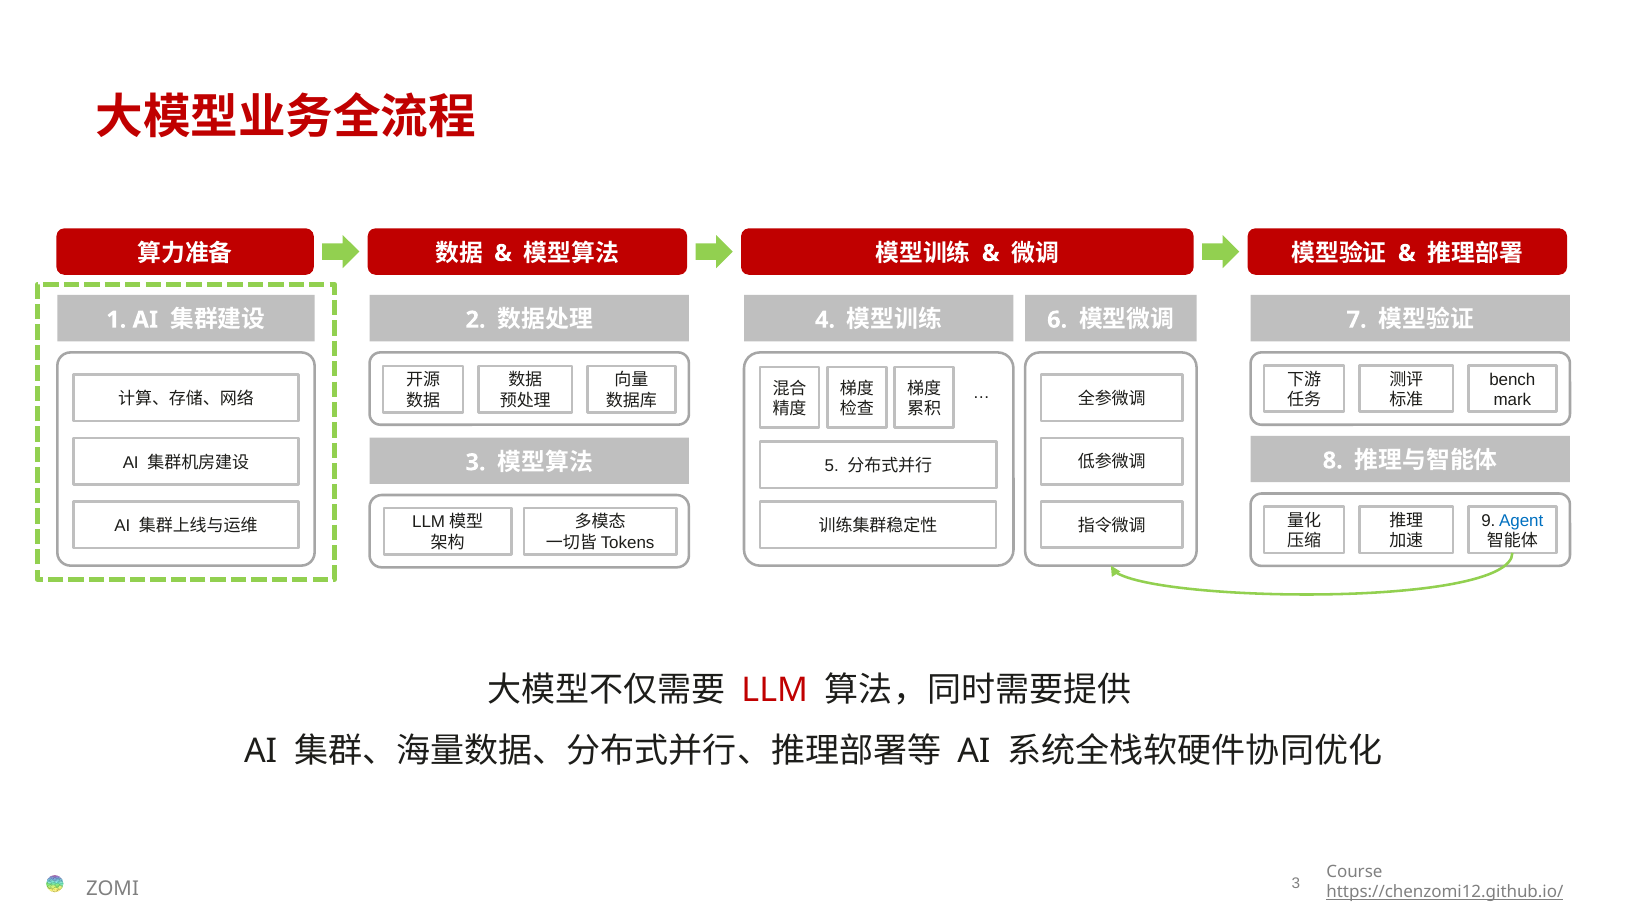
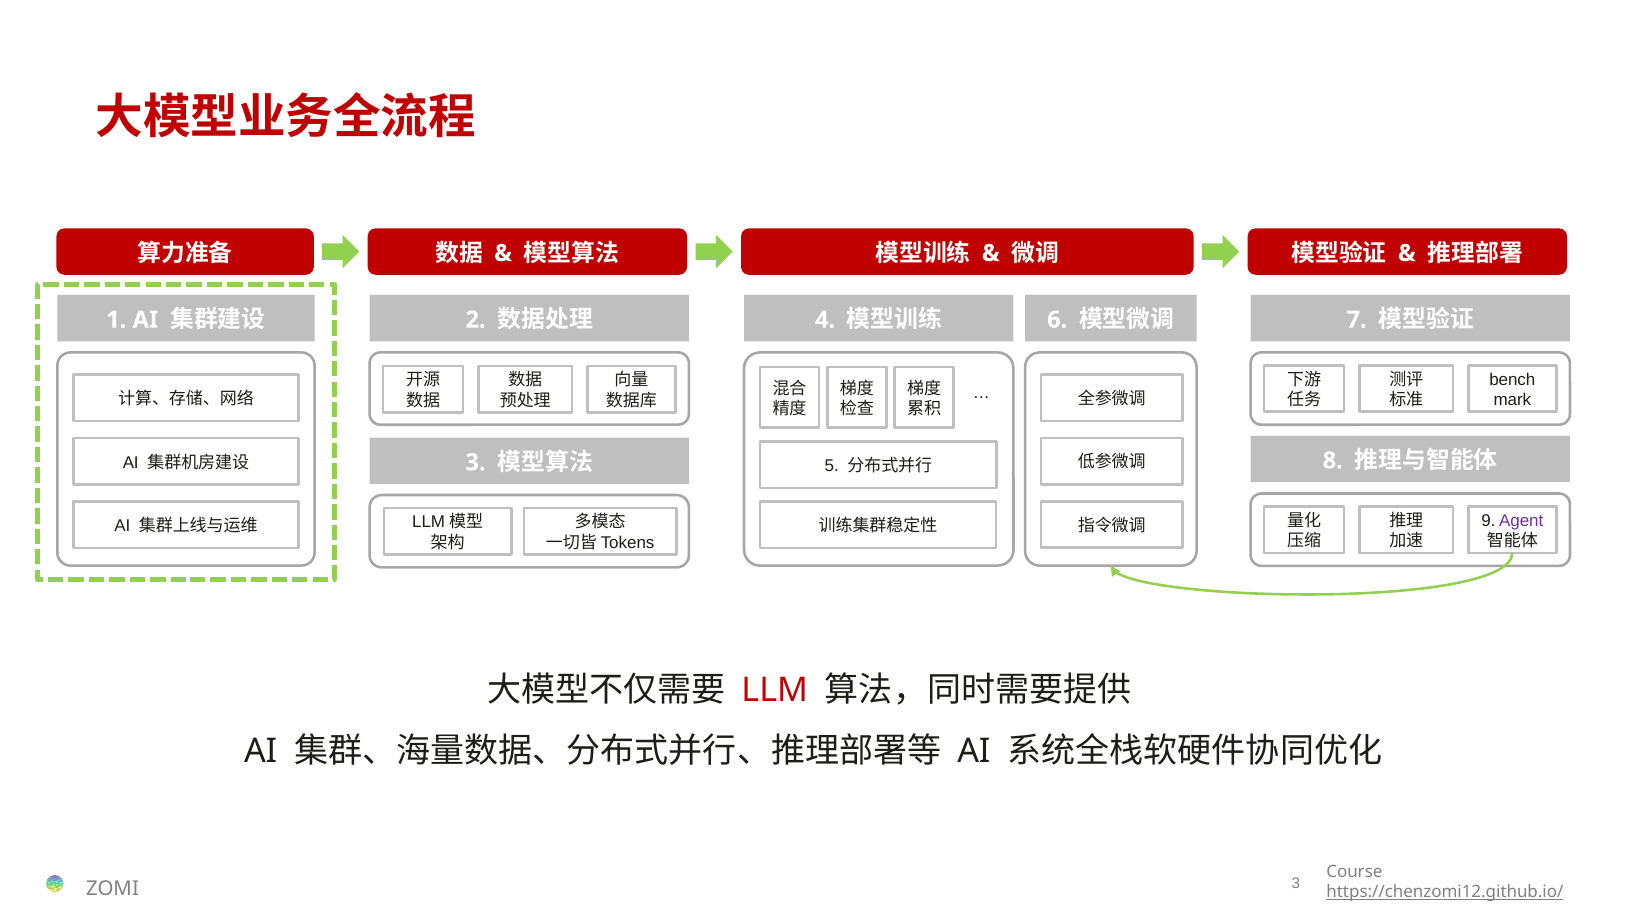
Agent colour: blue -> purple (1521, 521)
